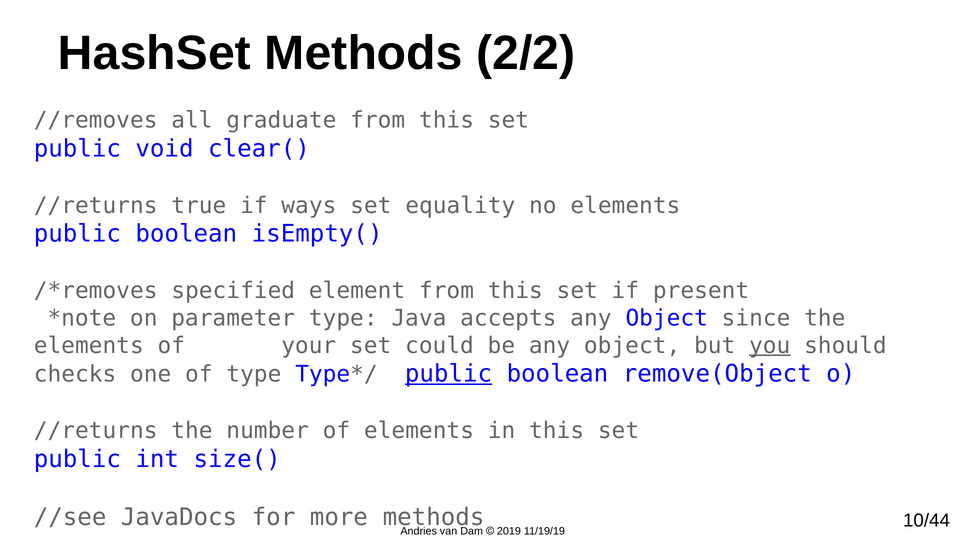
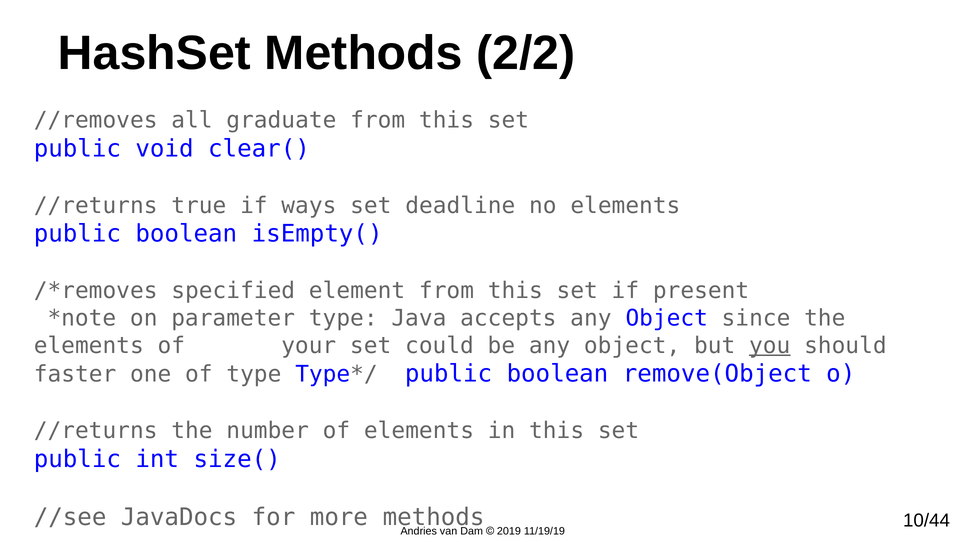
equality: equality -> deadline (460, 206)
checks: checks -> faster (75, 375)
public underline: present -> none (449, 374)
